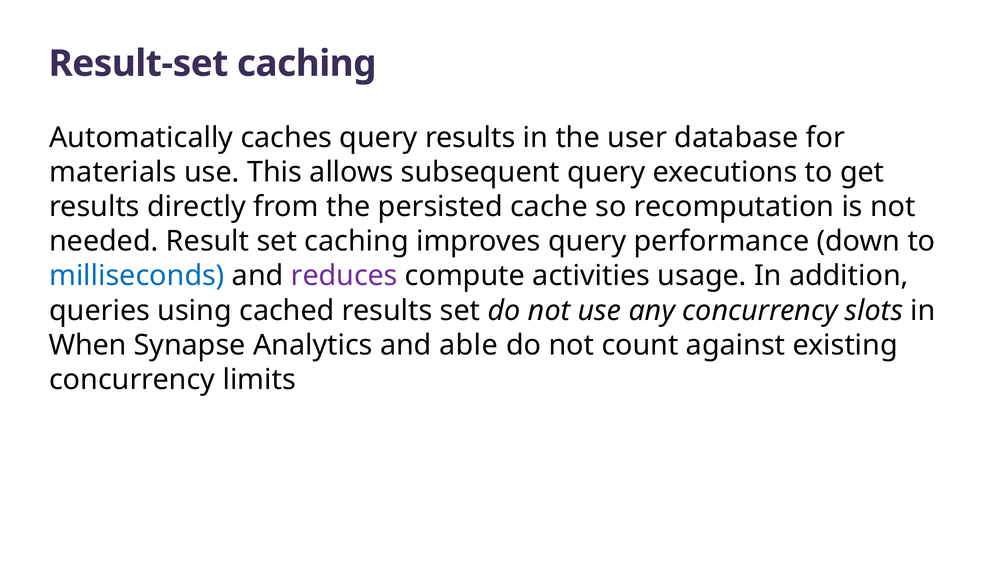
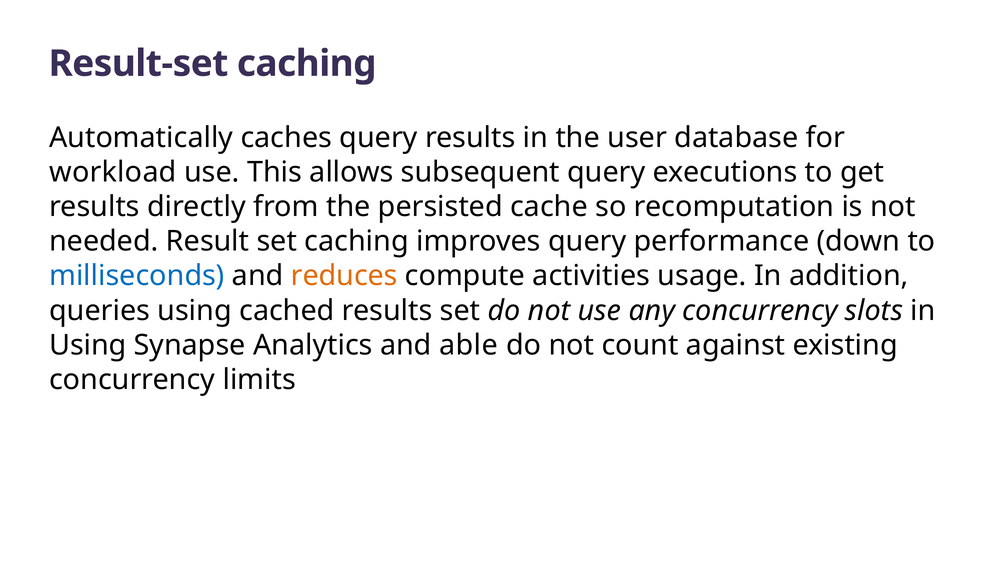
materials: materials -> workload (113, 172)
reduces colour: purple -> orange (344, 276)
When: When -> Using (88, 345)
